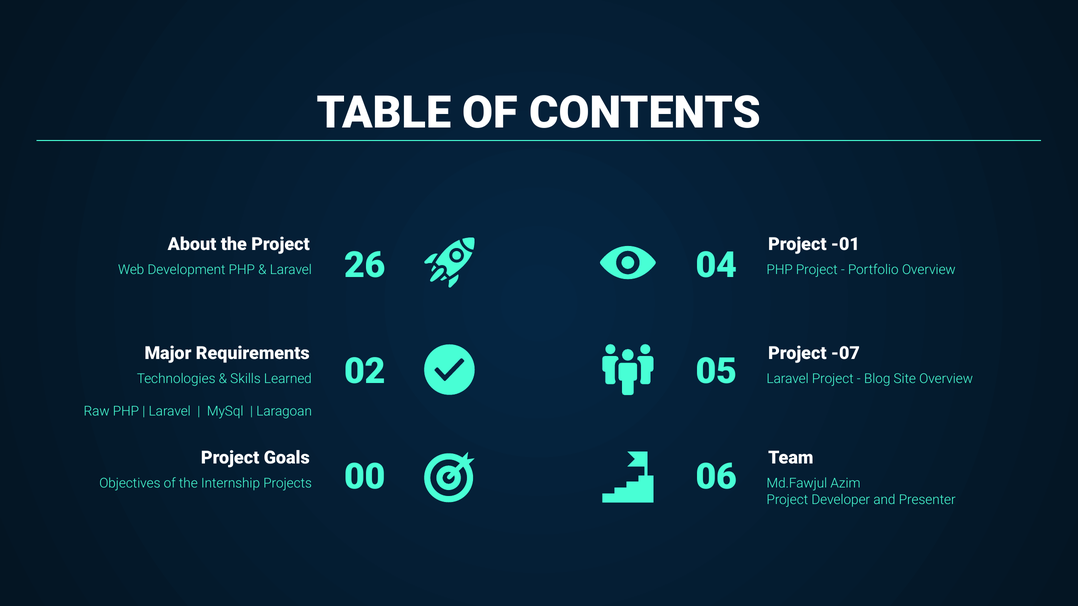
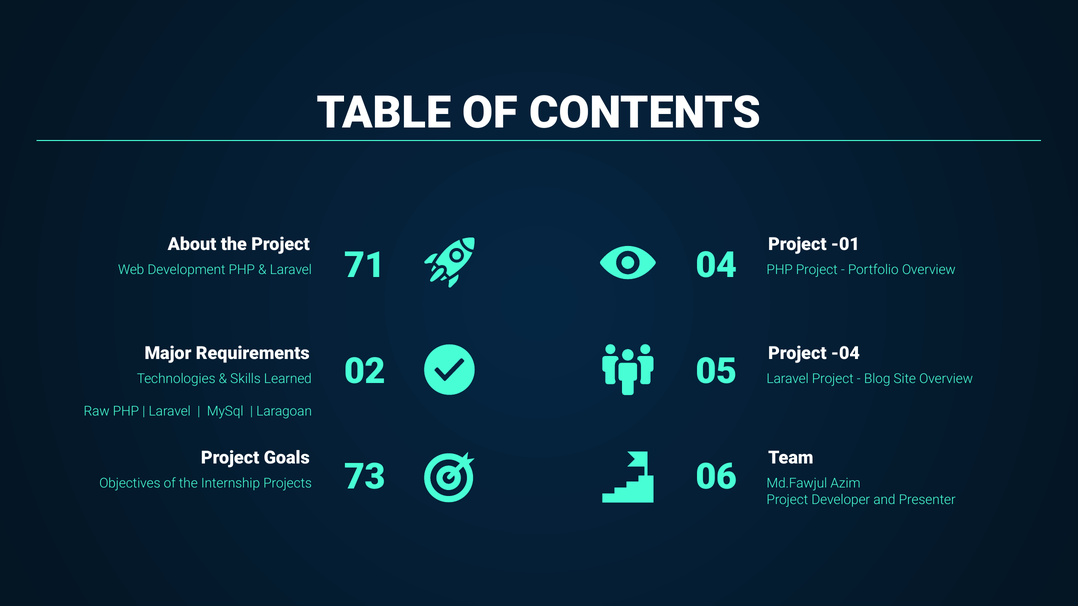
26: 26 -> 71 (365, 266)
-07: -07 -> -04 (845, 354)
00: 00 -> 73 (365, 477)
